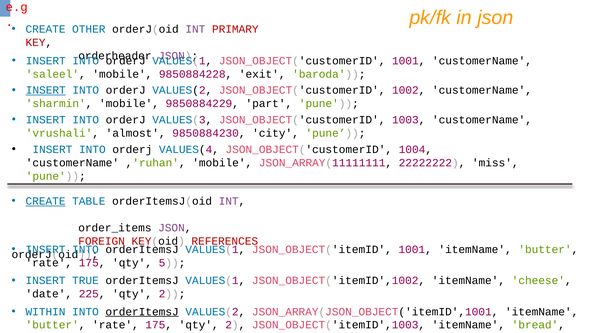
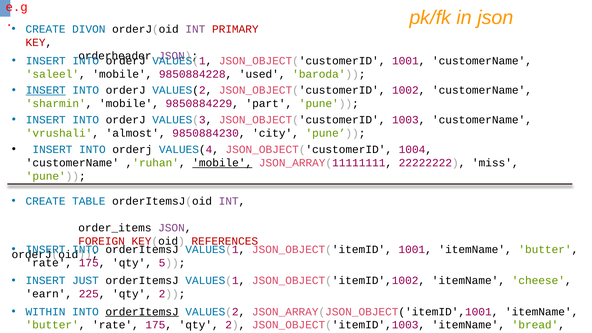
OTHER: OTHER -> DIVON (89, 29)
exit: exit -> used (262, 74)
mobile underline: none -> present (222, 163)
CREATE underline: present -> none (46, 201)
TRUE: TRUE -> JUST (85, 281)
date: date -> earn (49, 294)
